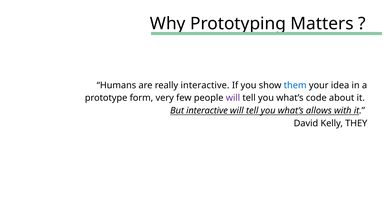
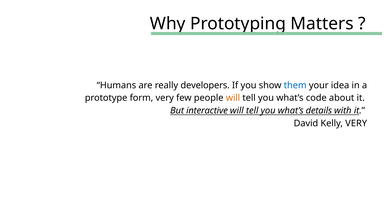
really interactive: interactive -> developers (205, 85)
will colour: purple -> orange (233, 98)
allows: allows -> details (319, 111)
Kelly THEY: THEY -> VERY (356, 123)
